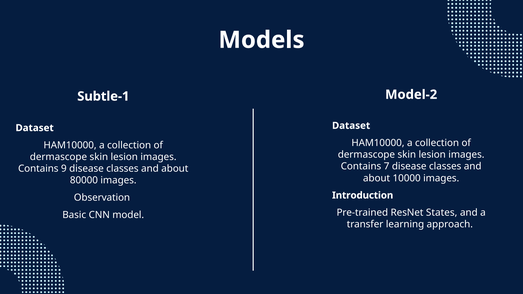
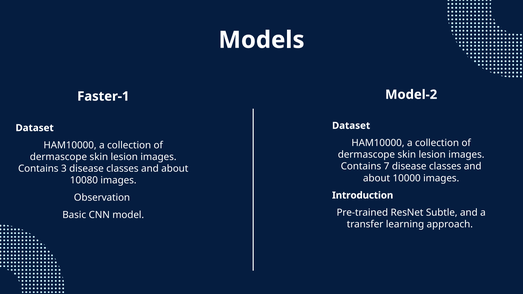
Subtle-1: Subtle-1 -> Faster-1 (103, 96)
9: 9 -> 3 (64, 169)
80000: 80000 -> 10080 (84, 181)
States: States -> Subtle (442, 213)
